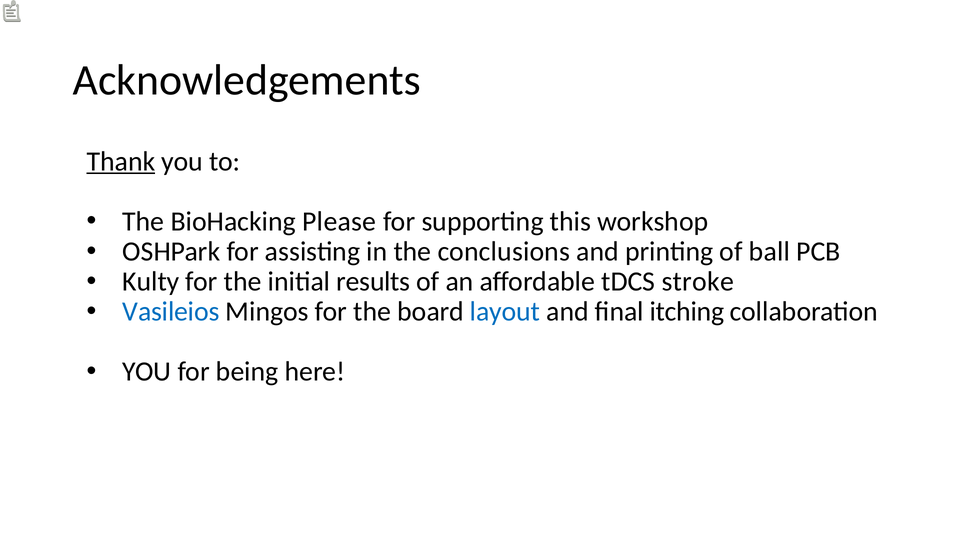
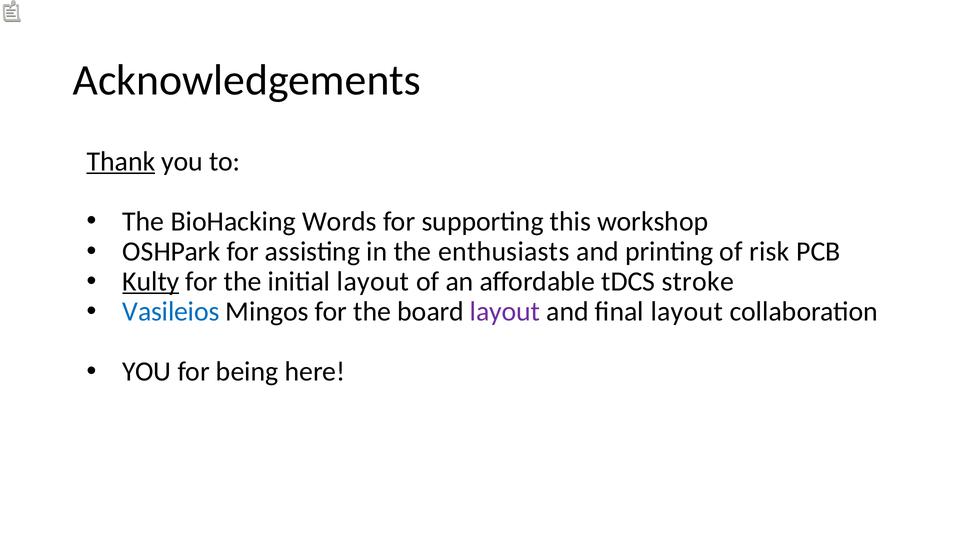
Please: Please -> Words (339, 221)
conclusions: conclusions -> enthusiasts (504, 251)
ball: ball -> risk (769, 251)
Kulty underline: none -> present (151, 281)
initial results: results -> layout (373, 281)
layout colour: blue -> purple (505, 311)
final itching: itching -> layout (687, 311)
